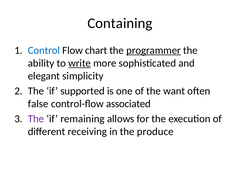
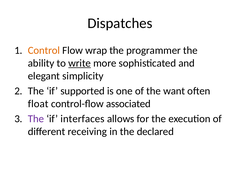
Containing: Containing -> Dispatches (120, 23)
Control colour: blue -> orange (44, 50)
chart: chart -> wrap (96, 50)
programmer underline: present -> none (154, 50)
false: false -> float (38, 104)
remaining: remaining -> interfaces (82, 119)
produce: produce -> declared (155, 132)
